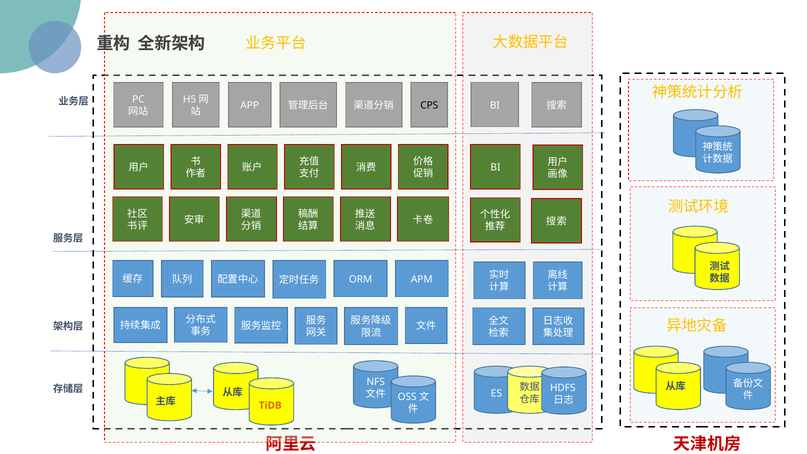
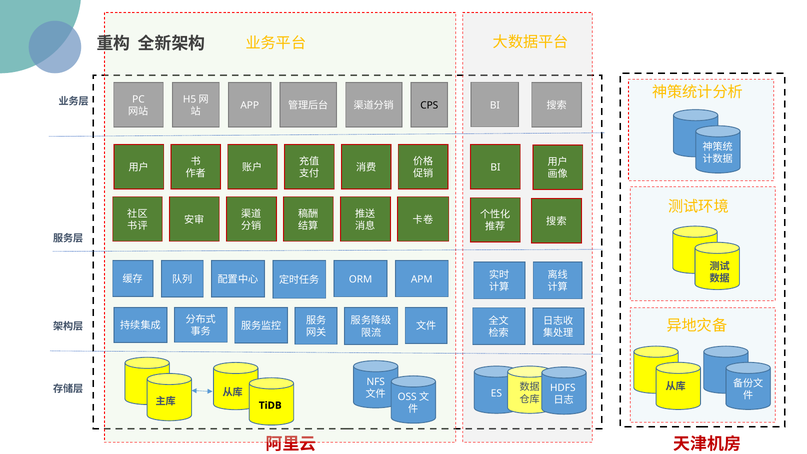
TiDB colour: orange -> black (270, 405)
